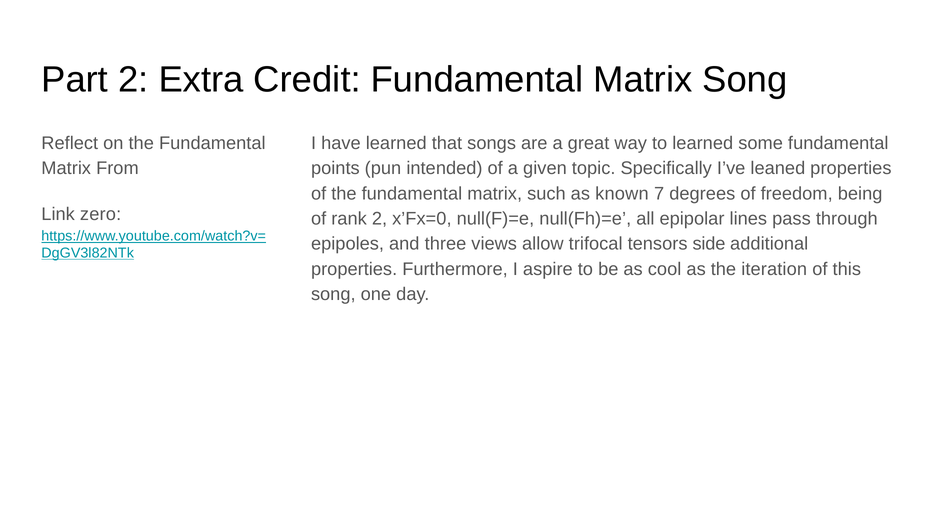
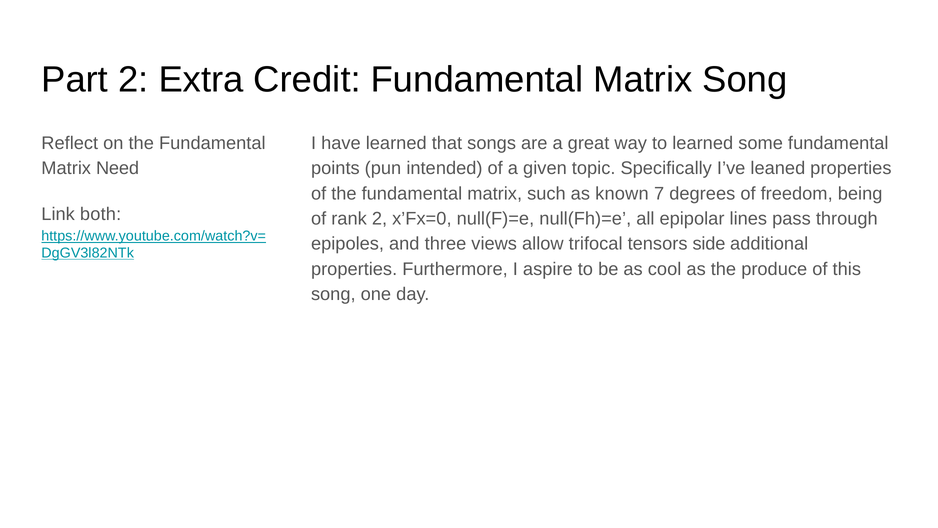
From: From -> Need (118, 168)
zero: zero -> both (101, 214)
iteration: iteration -> produce (774, 269)
